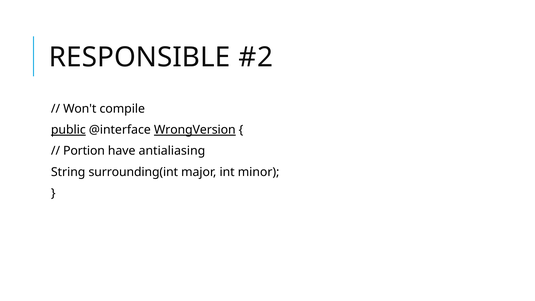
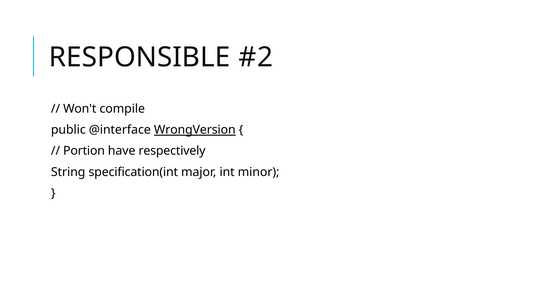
public underline: present -> none (68, 130)
antialiasing: antialiasing -> respectively (172, 151)
surrounding(int: surrounding(int -> specification(int (133, 172)
